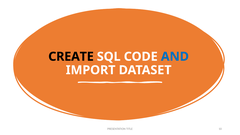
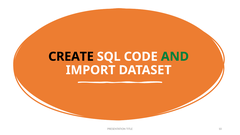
AND colour: blue -> green (175, 57)
